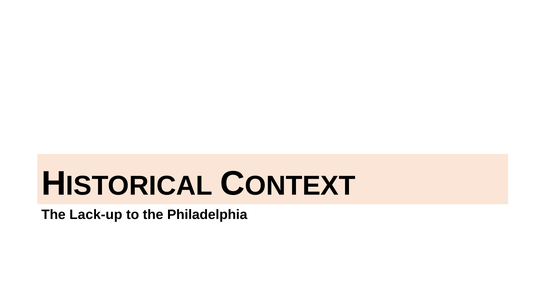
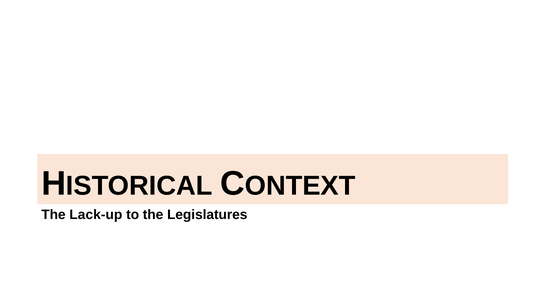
Philadelphia: Philadelphia -> Legislatures (207, 215)
